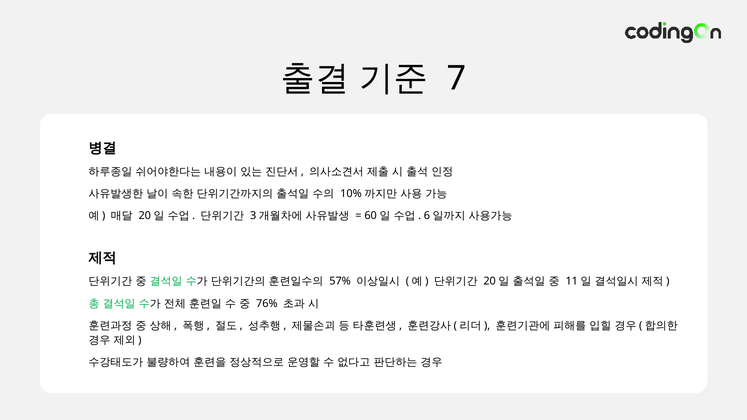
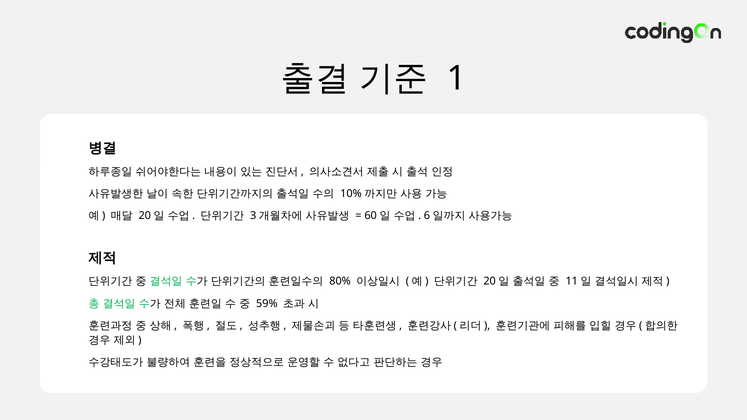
7: 7 -> 1 (456, 78)
57%: 57% -> 80% (340, 281)
76%: 76% -> 59% (267, 304)
